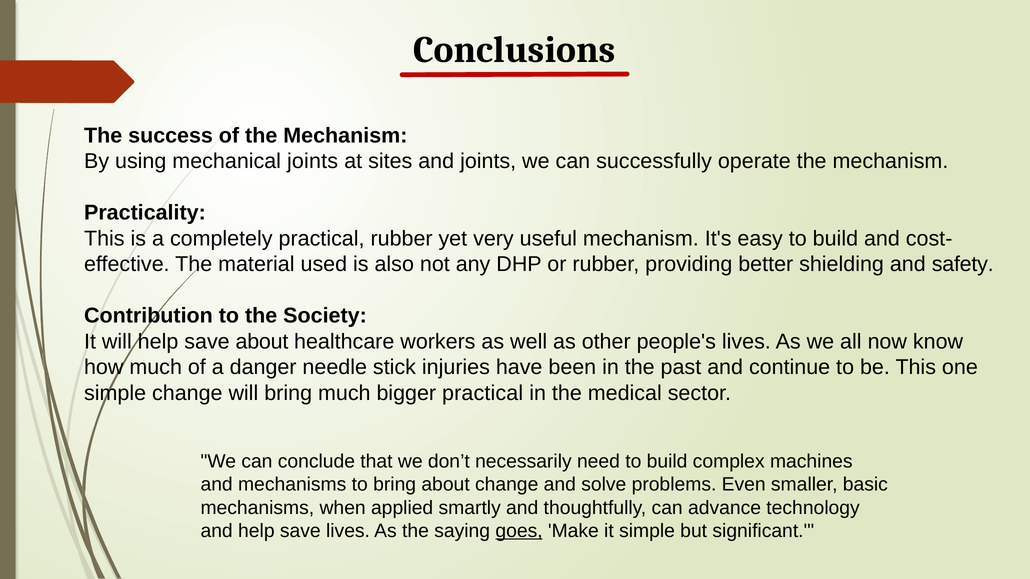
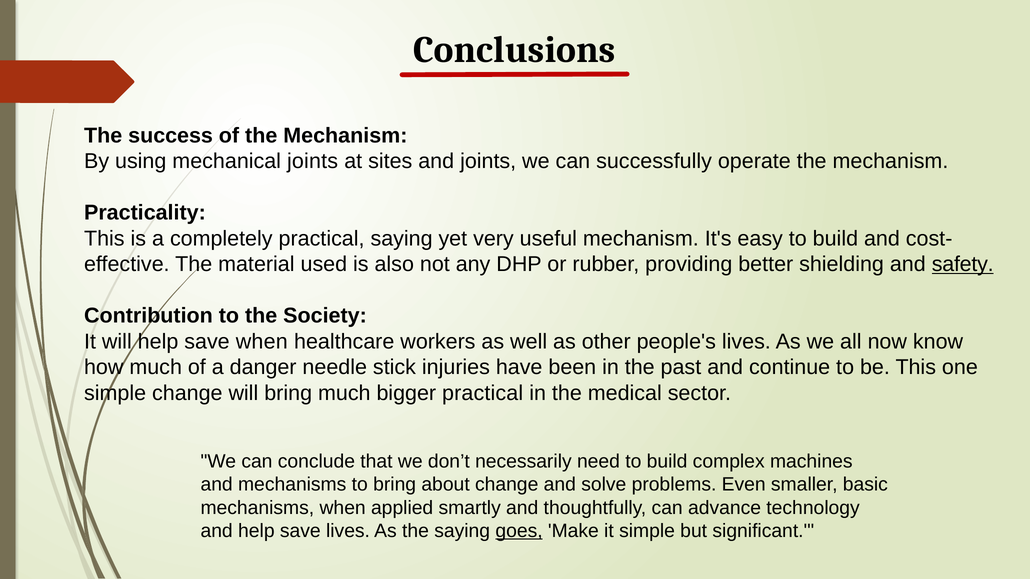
practical rubber: rubber -> saying (402, 239)
safety underline: none -> present (963, 265)
save about: about -> when (262, 342)
